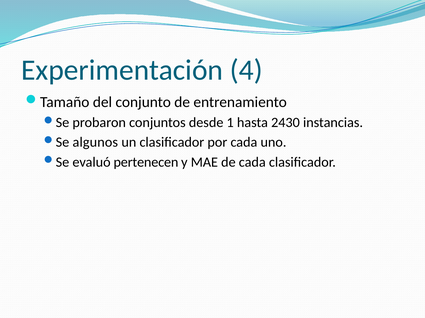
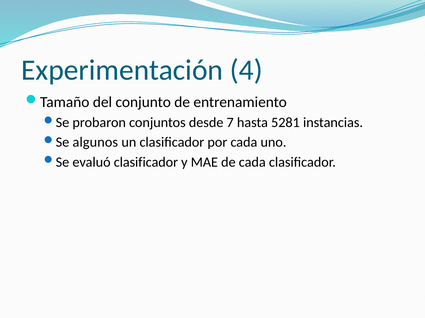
1: 1 -> 7 (230, 123)
2430: 2430 -> 5281 (285, 123)
evaluó pertenecen: pertenecen -> clasificador (146, 162)
